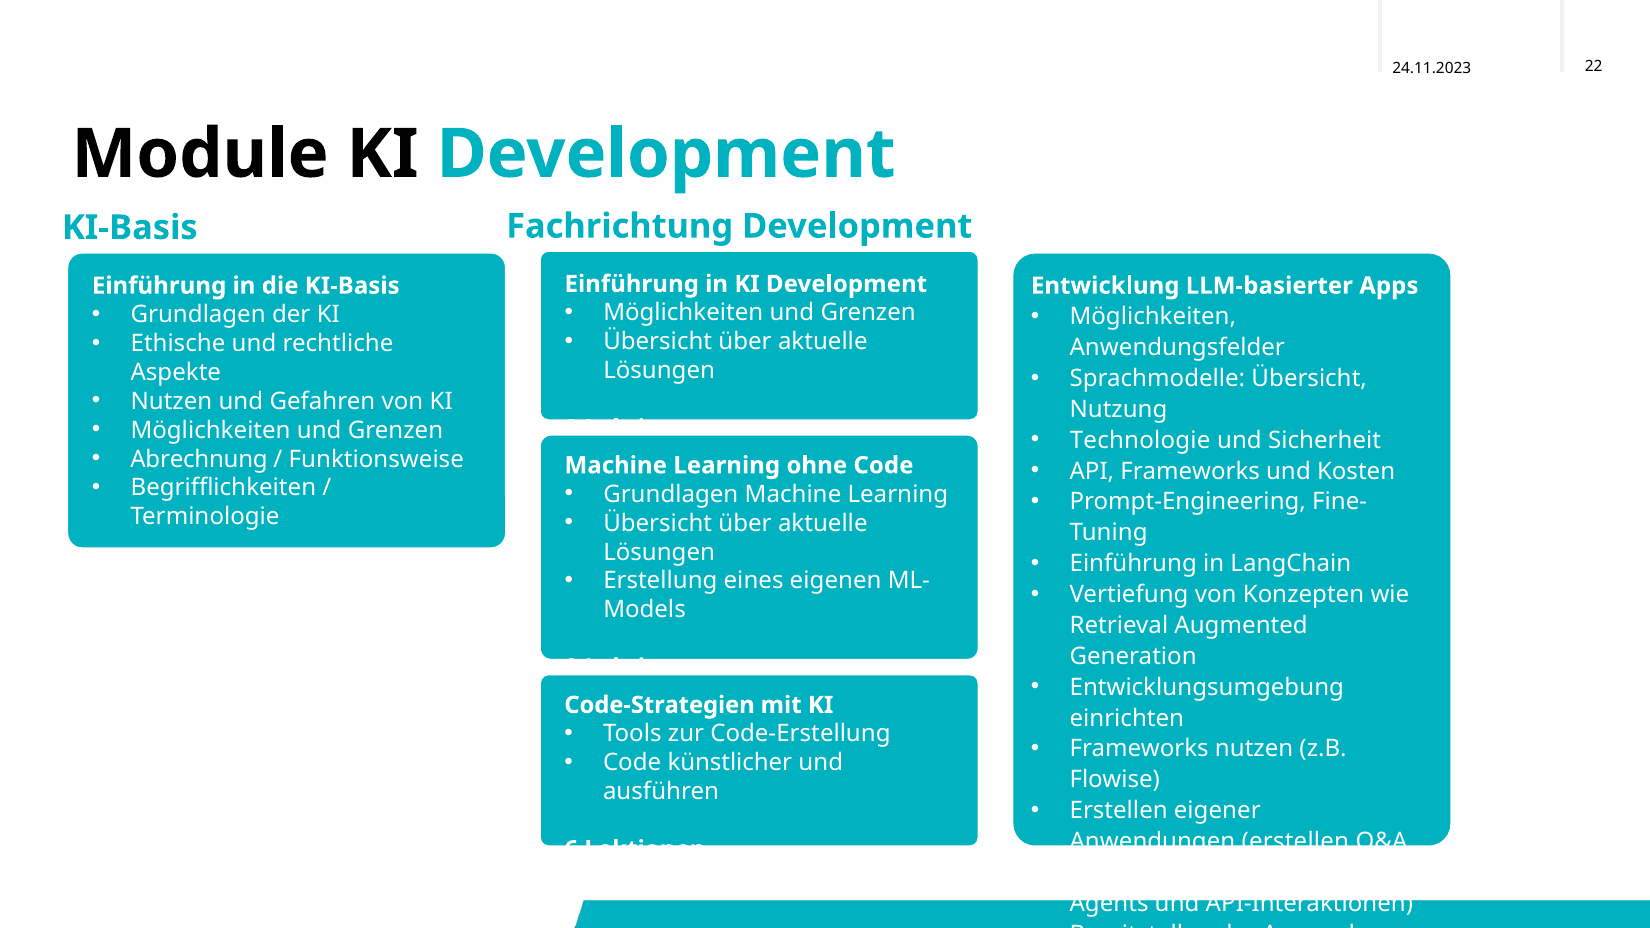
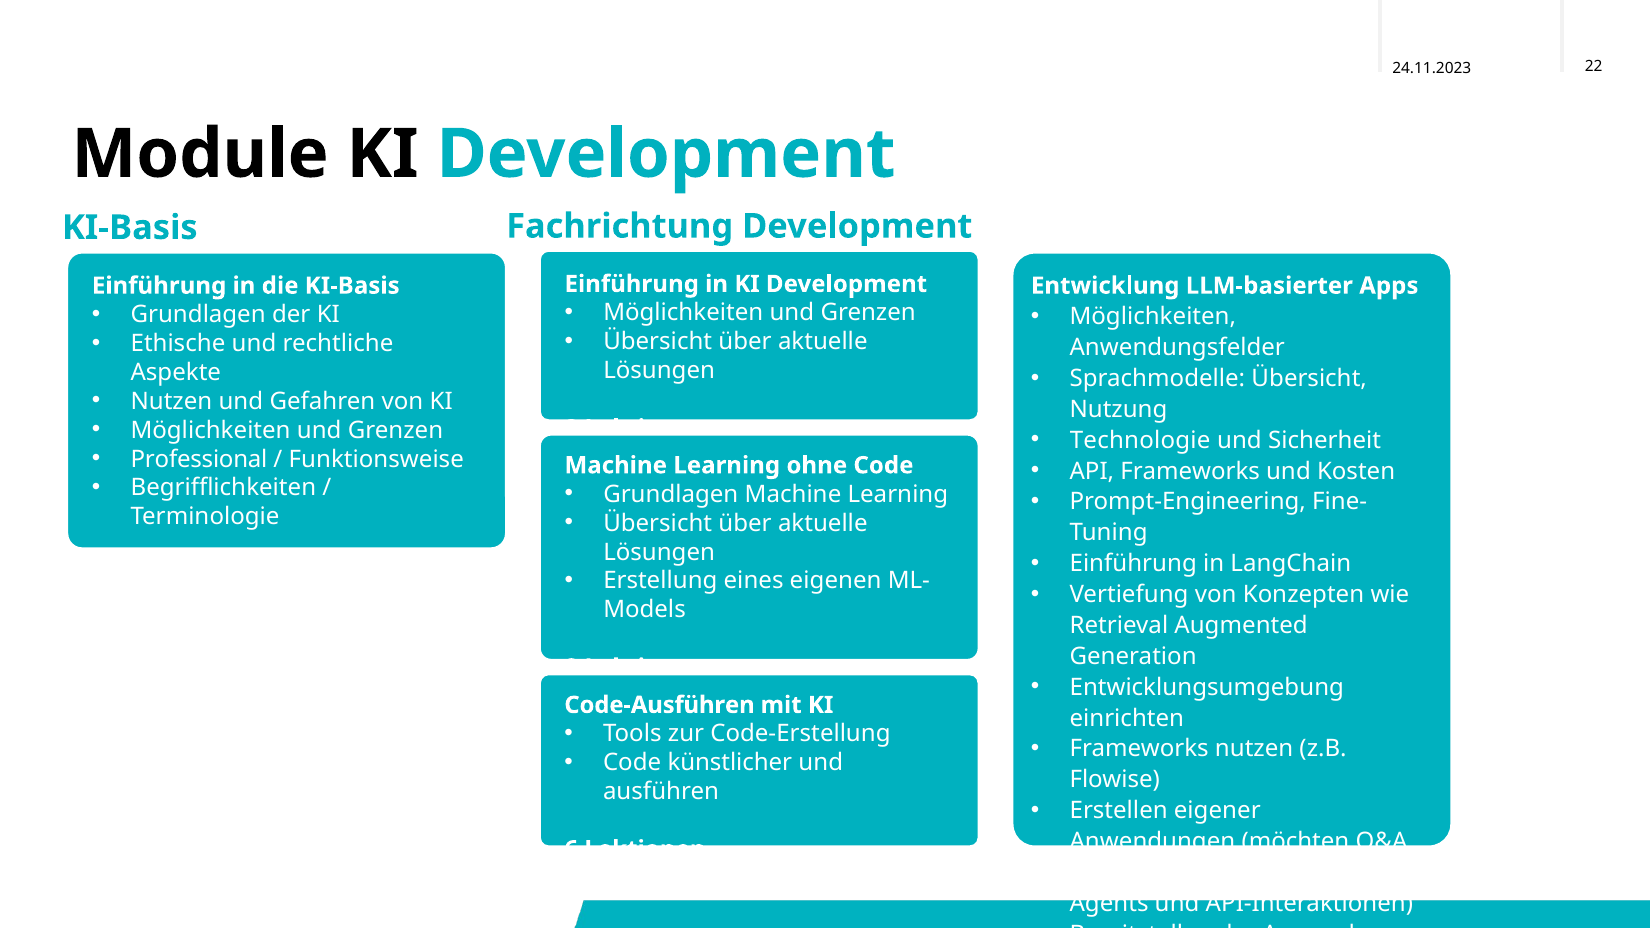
Abrechnung: Abrechnung -> Professional (199, 459)
Code-Strategien: Code-Strategien -> Code-Ausführen (659, 705)
Anwendungen erstellen: erstellen -> möchten (1295, 842)
